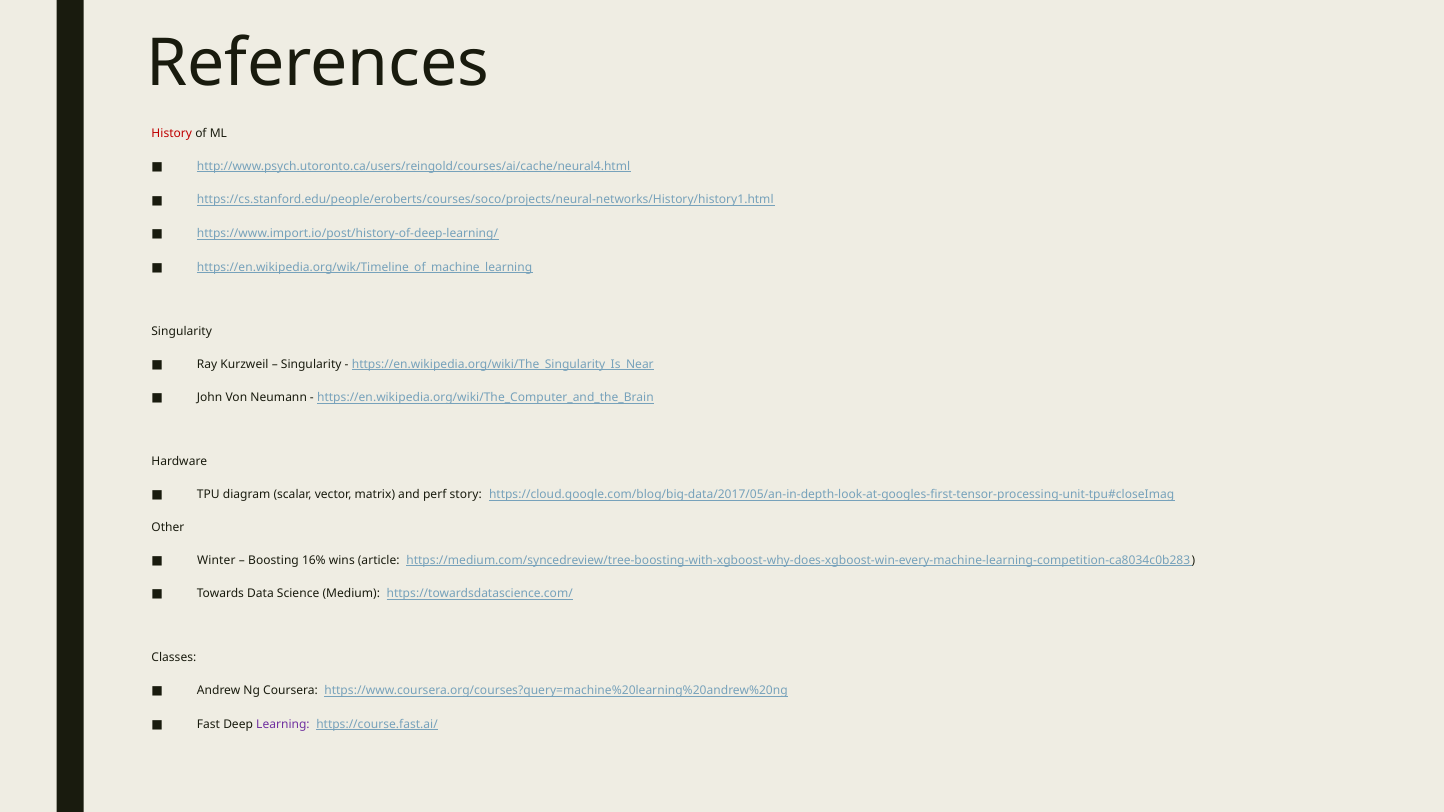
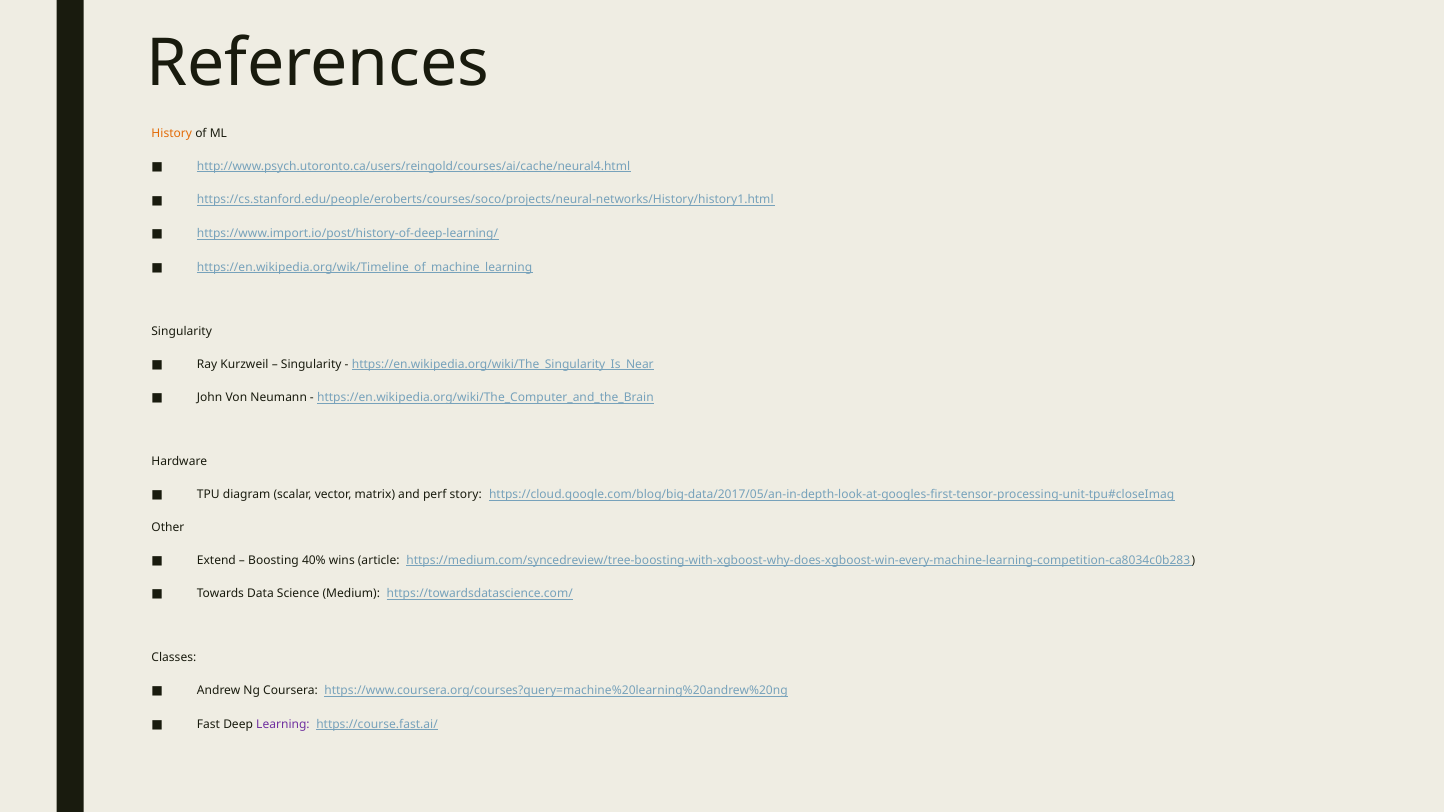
History colour: red -> orange (172, 134)
Winter: Winter -> Extend (216, 560)
16%: 16% -> 40% (314, 560)
